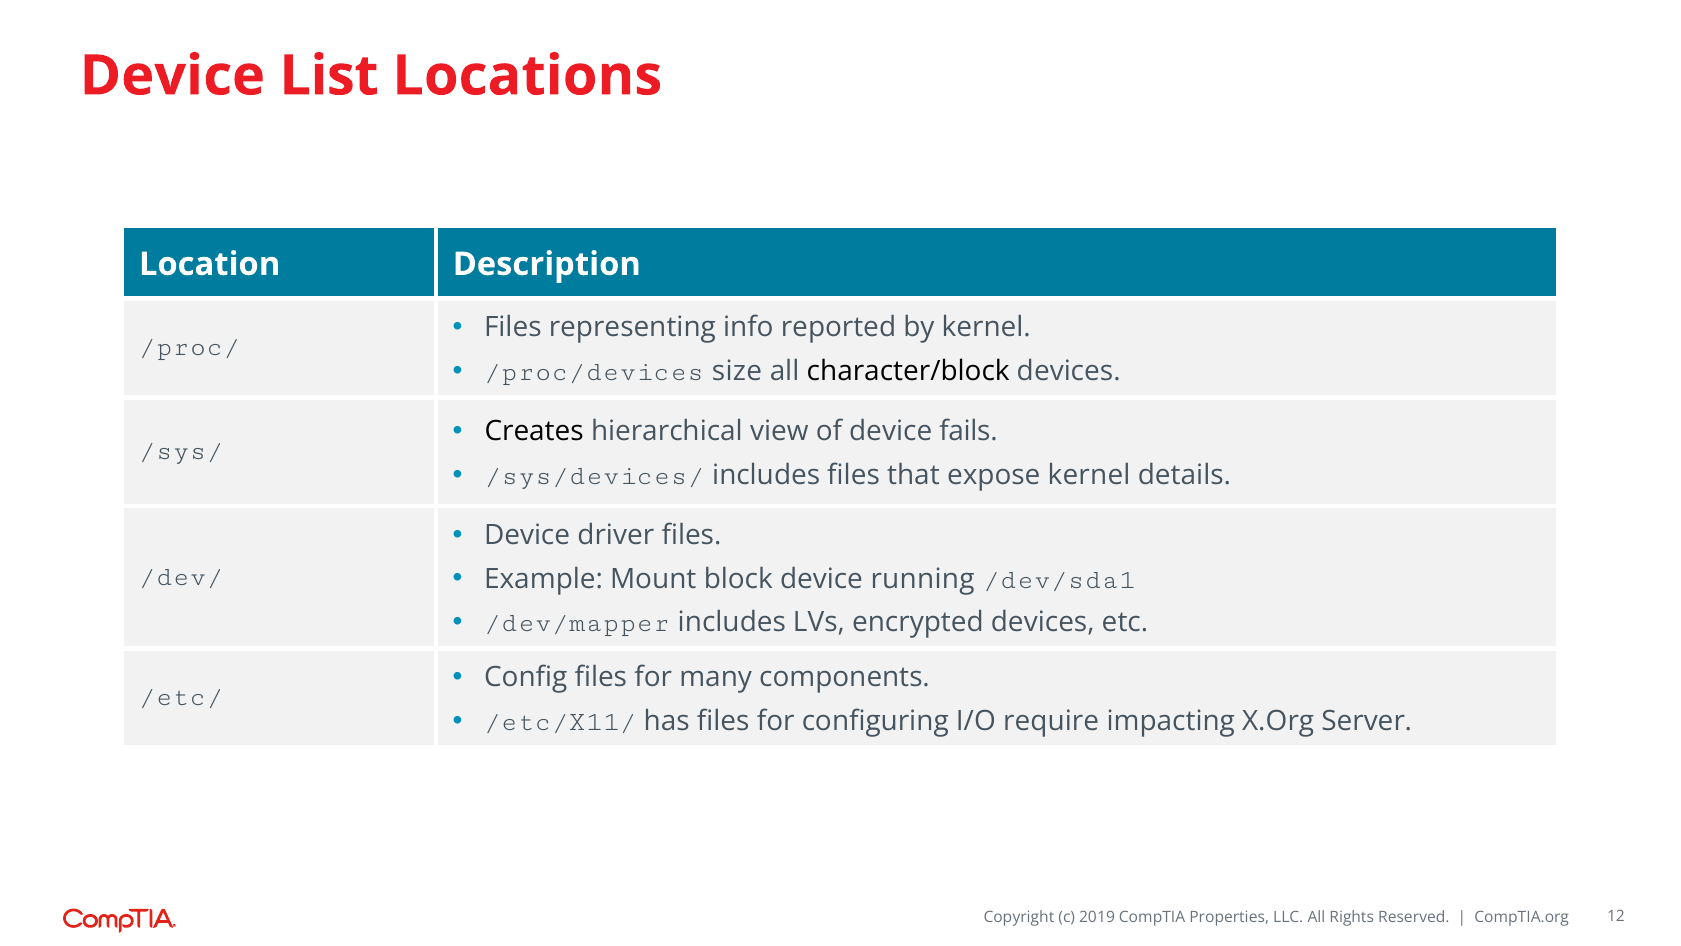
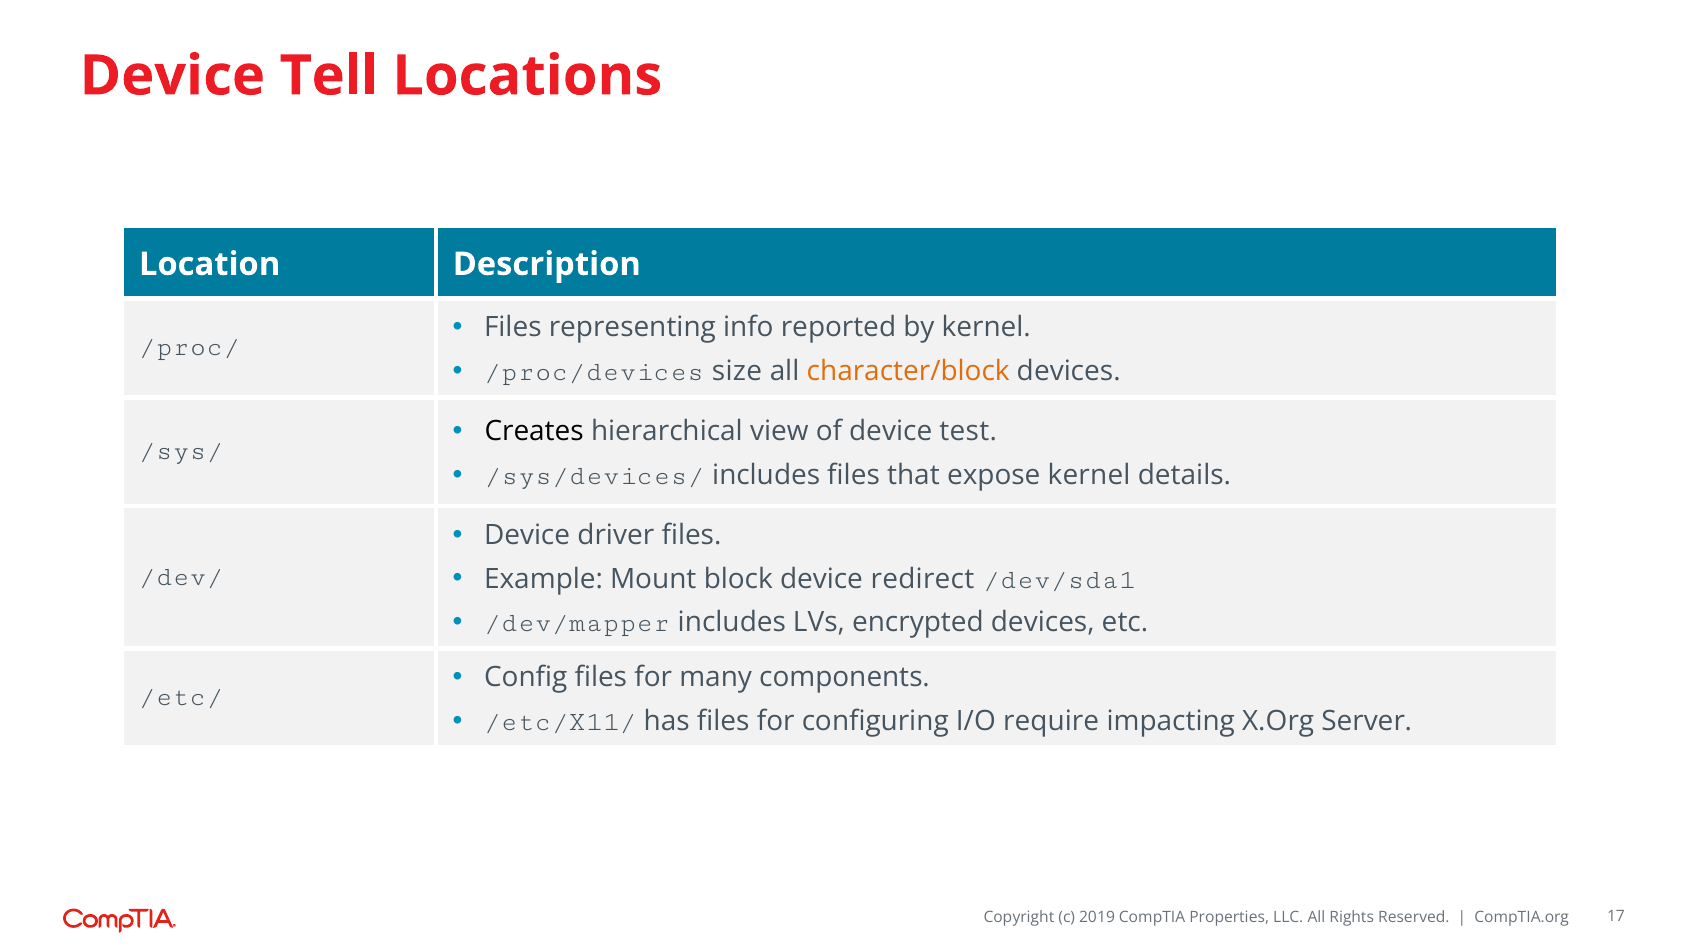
List: List -> Tell (329, 76)
character/block colour: black -> orange (908, 371)
fails: fails -> test (968, 431)
running: running -> redirect (923, 579)
12: 12 -> 17 (1616, 916)
